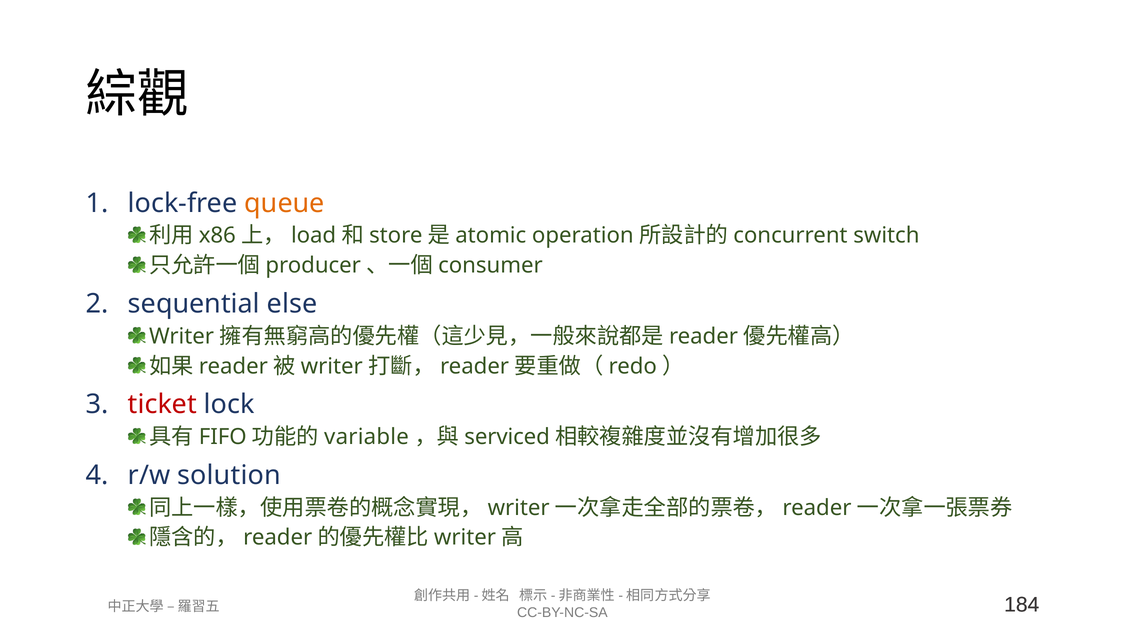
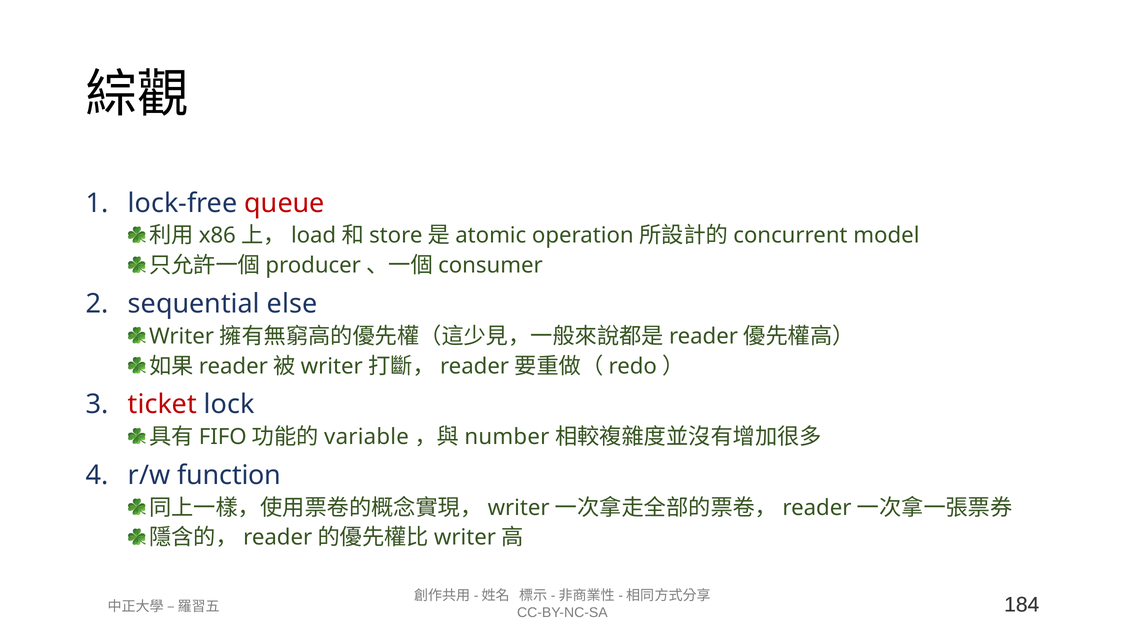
queue colour: orange -> red (285, 203)
switch: switch -> model (886, 236)
serviced: serviced -> number (507, 437)
solution: solution -> function (229, 475)
